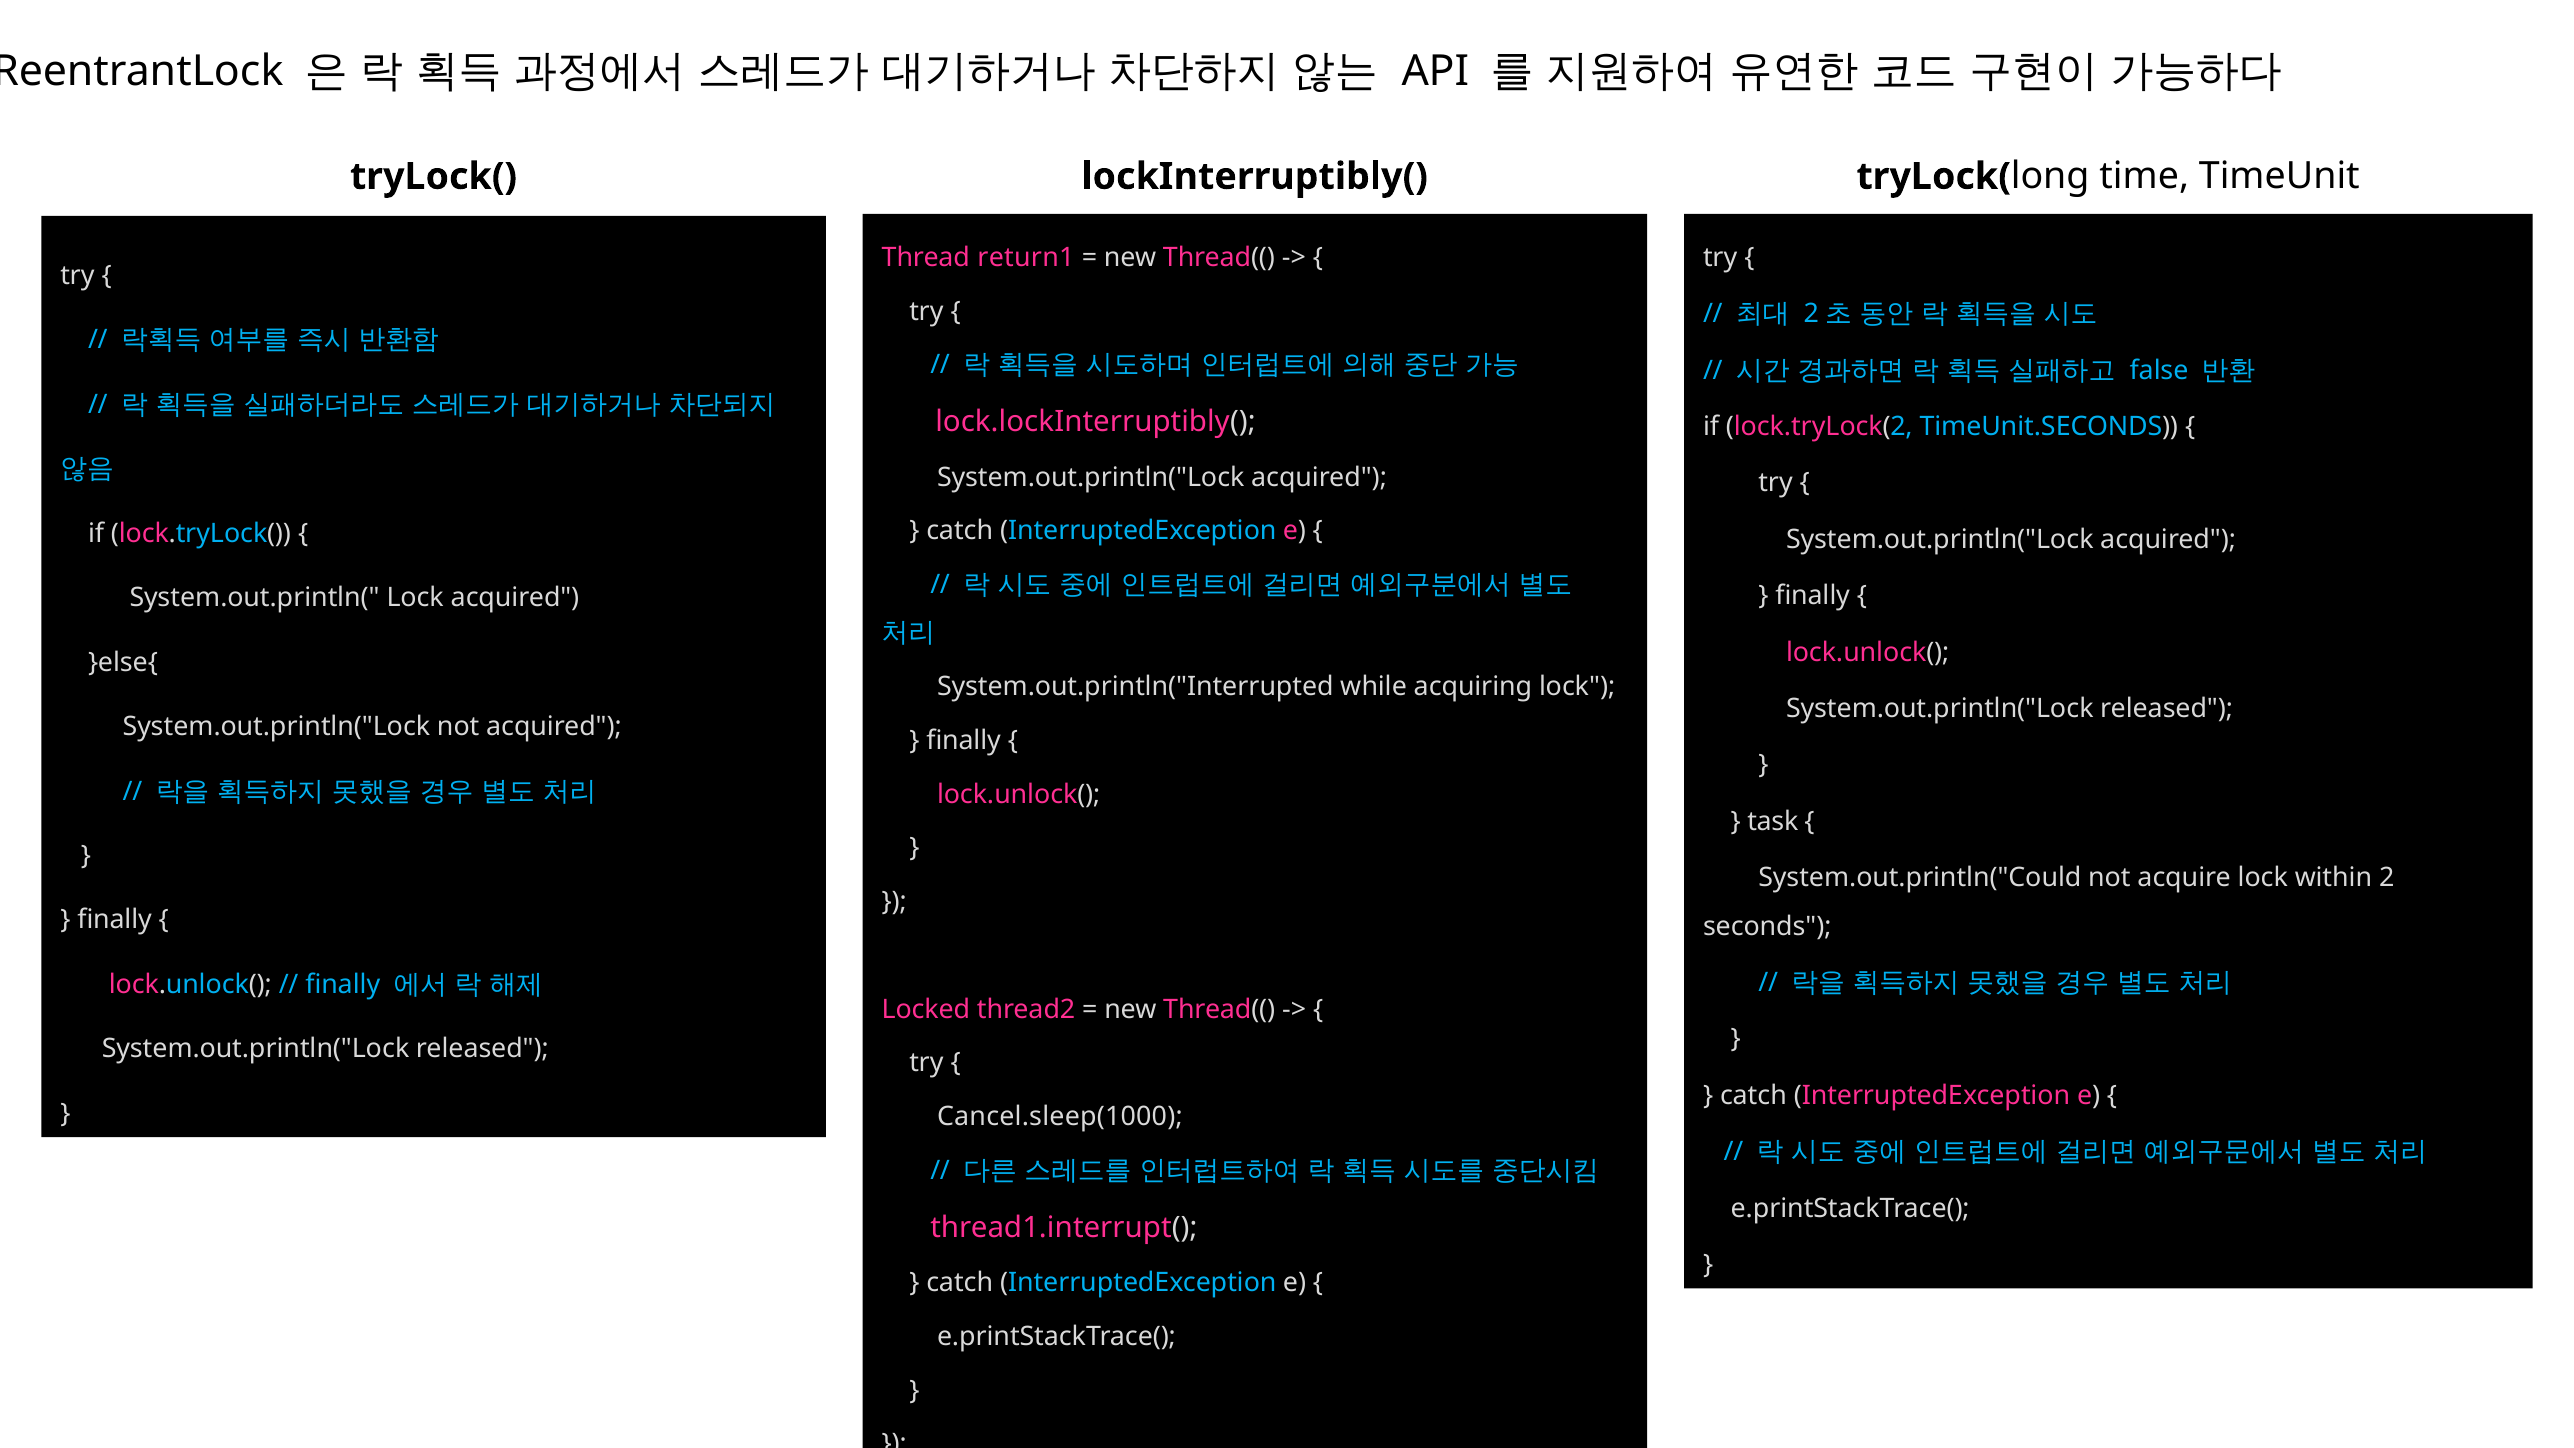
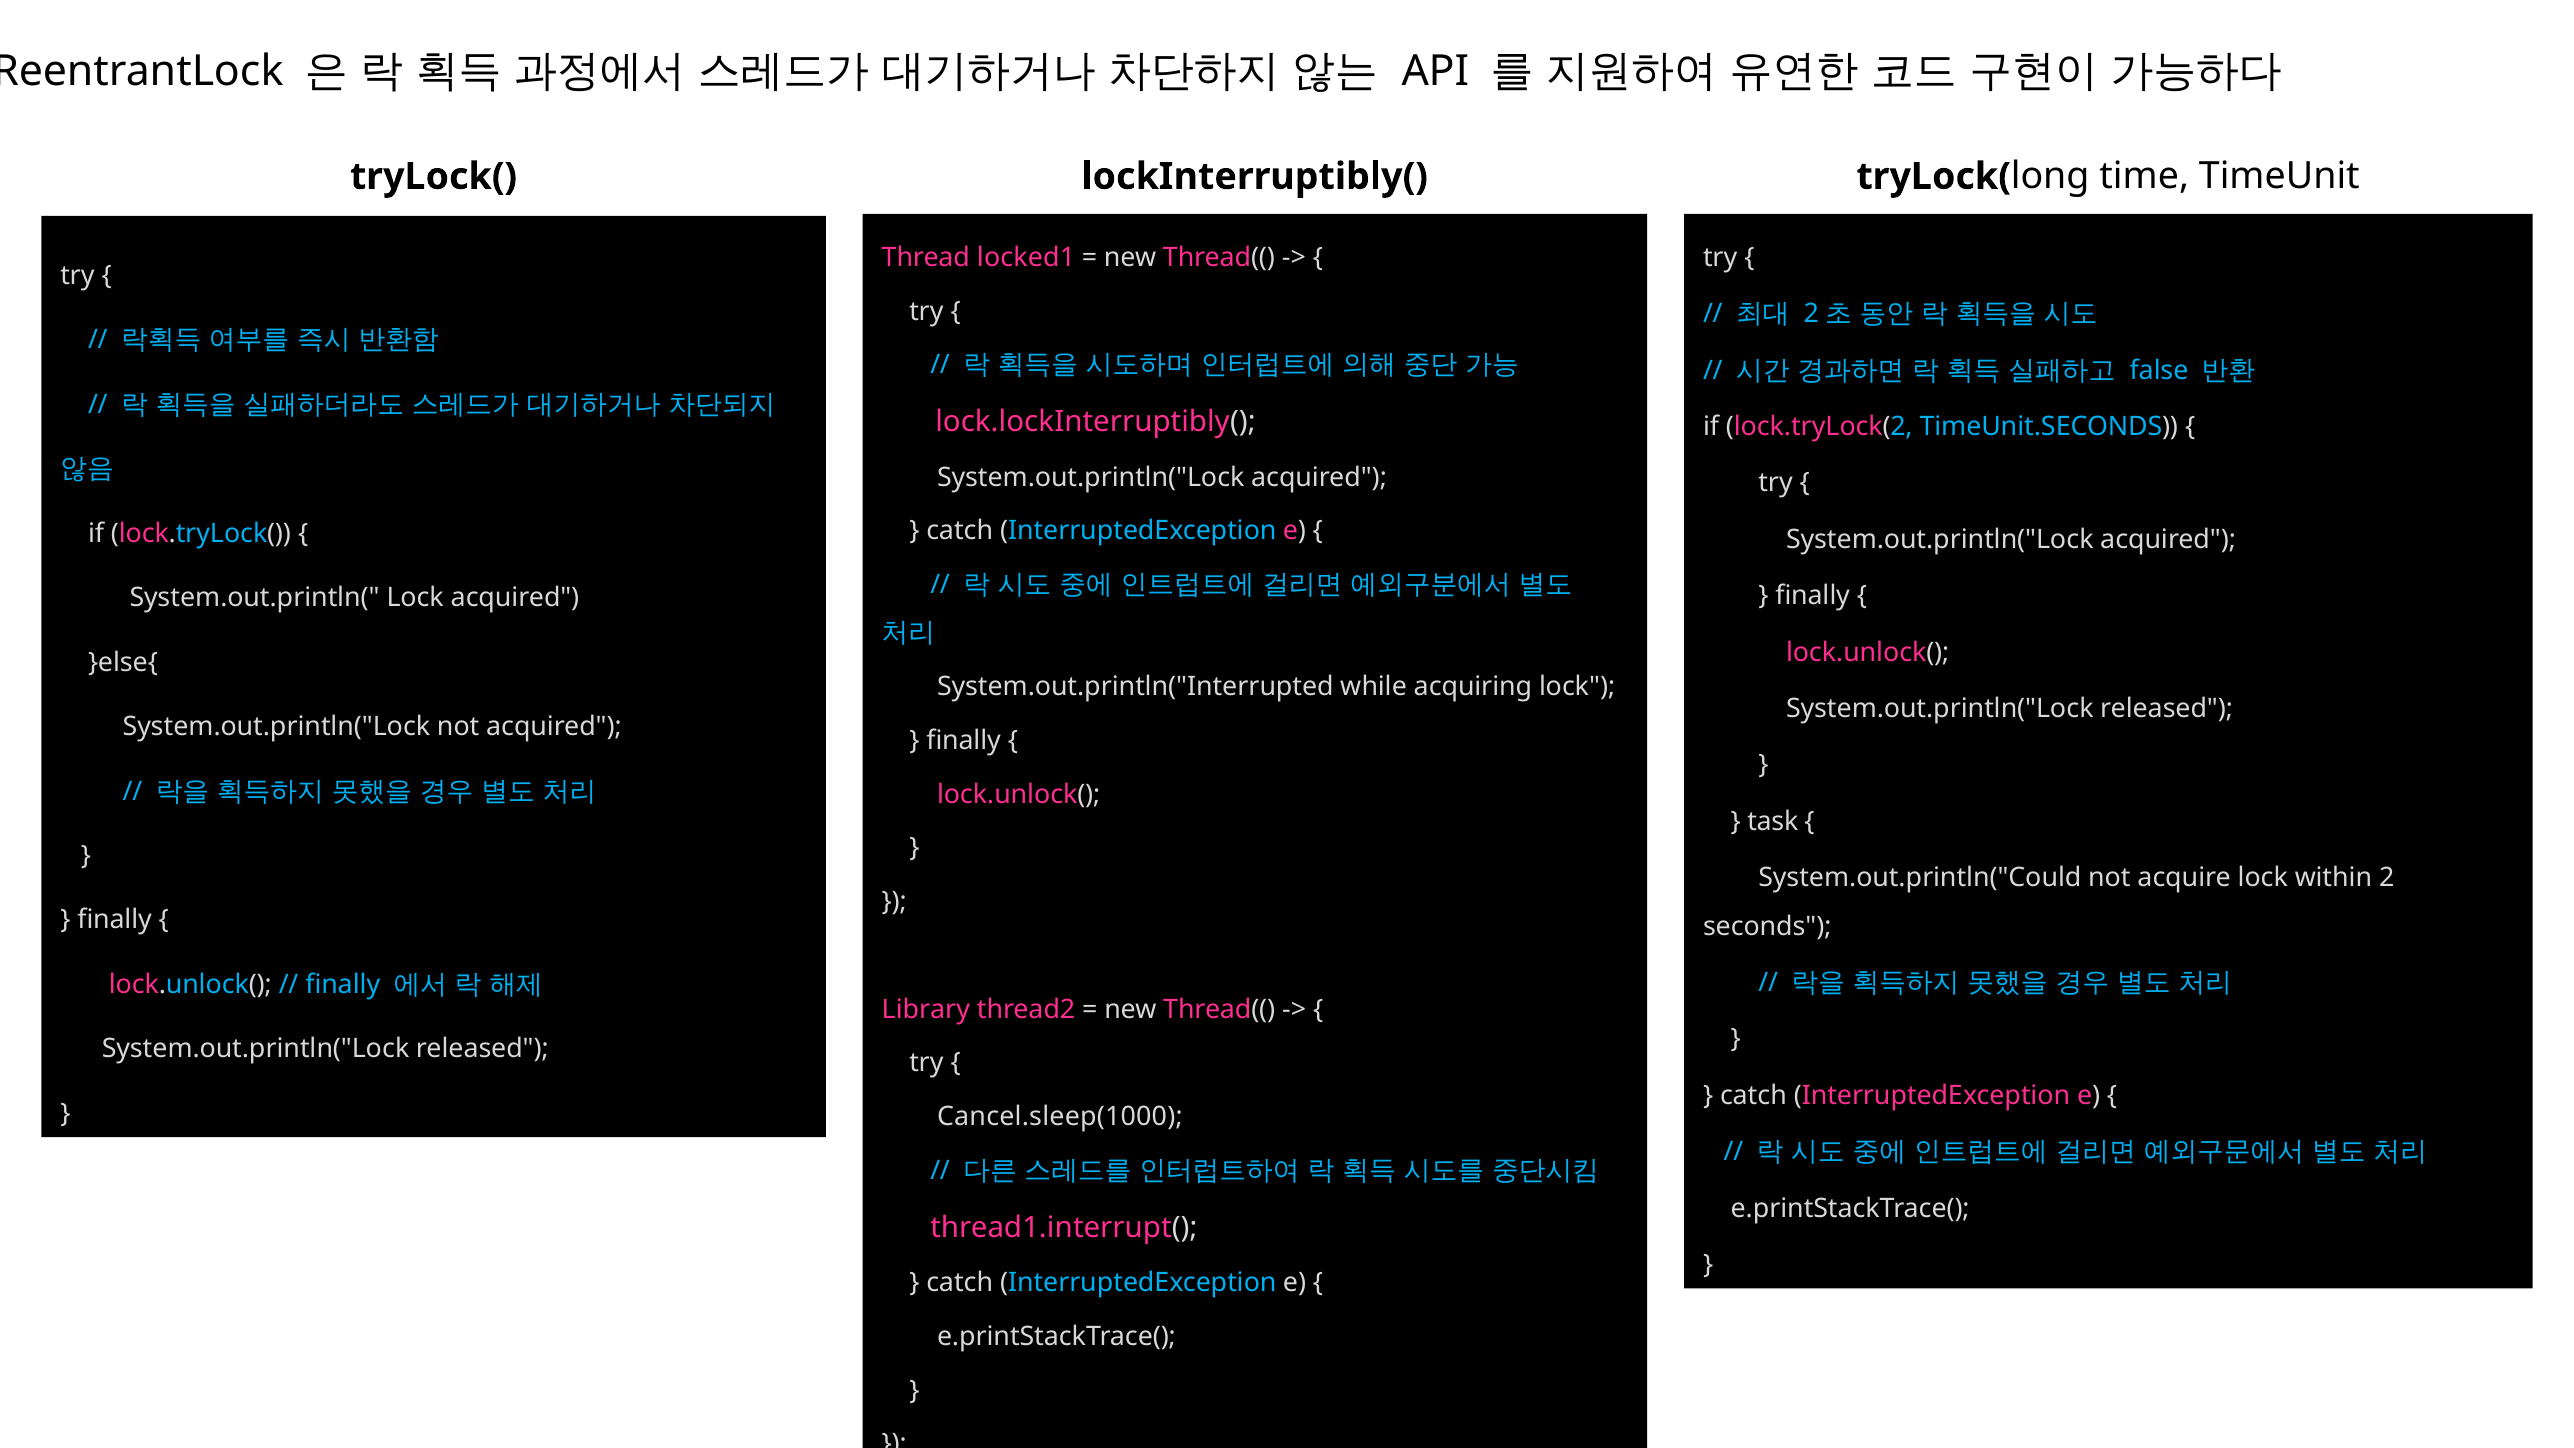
return1: return1 -> locked1 (1026, 258)
Locked: Locked -> Library (926, 1009)
